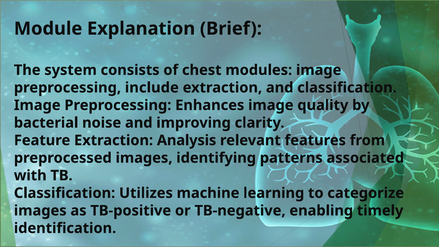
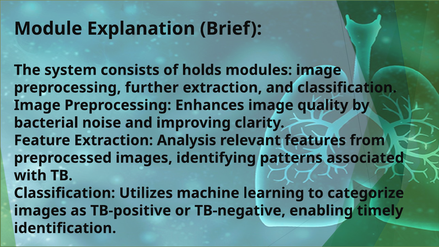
chest: chest -> holds (202, 70)
include: include -> further (152, 88)
